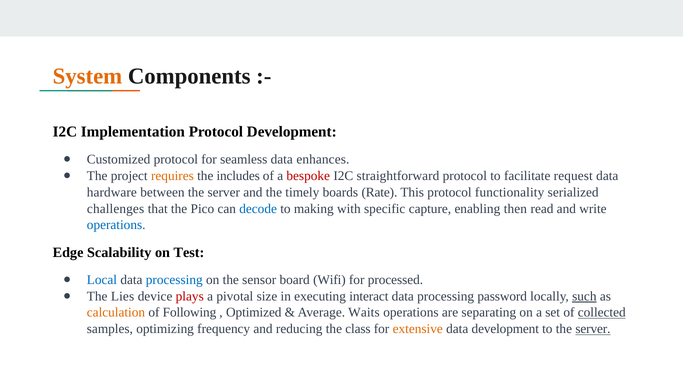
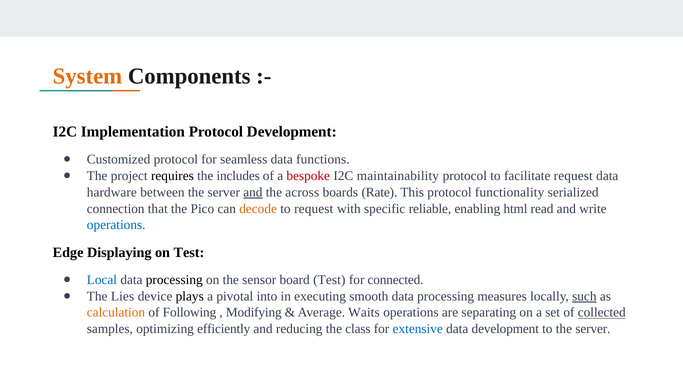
enhances: enhances -> functions (323, 159)
requires colour: orange -> black (172, 176)
straightforward: straightforward -> maintainability (398, 176)
and underline: none -> present (253, 192)
timely: timely -> across (302, 192)
challenges: challenges -> connection (116, 209)
decode colour: blue -> orange (258, 209)
to making: making -> request (314, 209)
capture: capture -> reliable (430, 209)
then: then -> html (516, 209)
Scalability: Scalability -> Displaying (119, 253)
processing colour: blue -> black (174, 280)
board Wifi: Wifi -> Test (329, 280)
processed: processed -> connected (396, 280)
plays colour: red -> black (190, 296)
size: size -> into (267, 296)
interact: interact -> smooth (369, 296)
password: password -> measures (502, 296)
Optimized: Optimized -> Modifying (254, 313)
frequency: frequency -> efficiently (224, 329)
extensive colour: orange -> blue (418, 329)
server underline: present -> none (593, 329)
